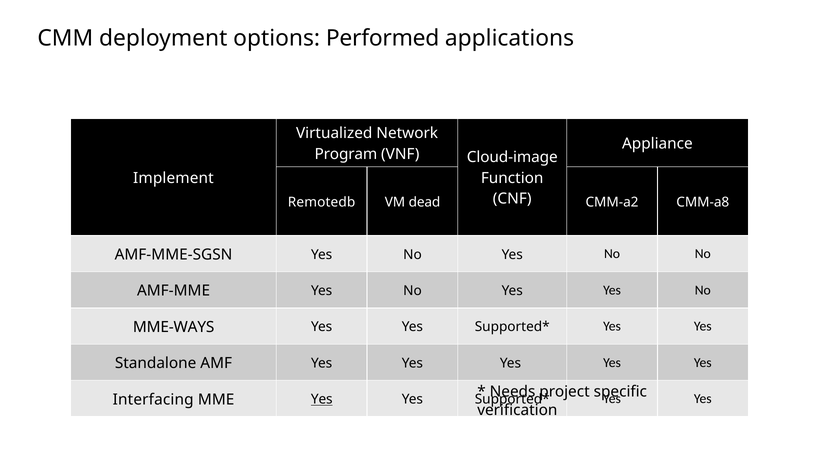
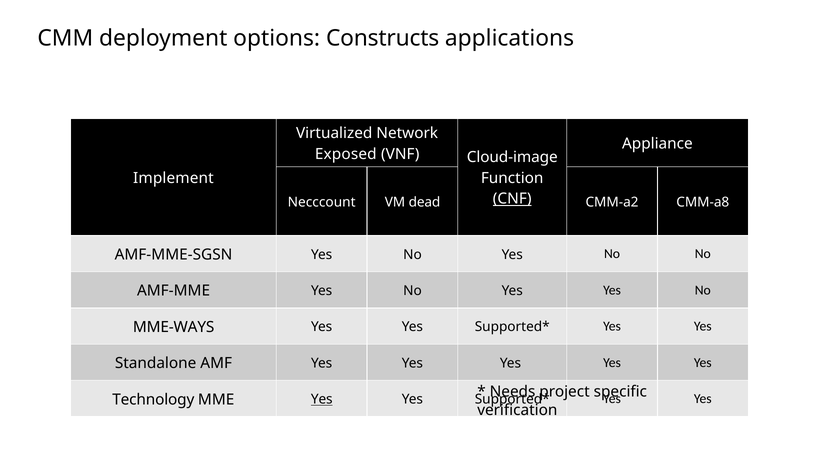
Performed: Performed -> Constructs (383, 38)
Program: Program -> Exposed (346, 154)
CNF underline: none -> present (512, 199)
Remotedb: Remotedb -> Necccount (322, 202)
Interfacing: Interfacing -> Technology (153, 400)
